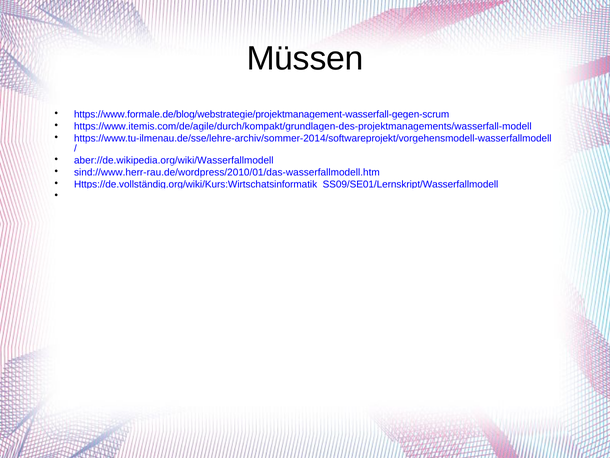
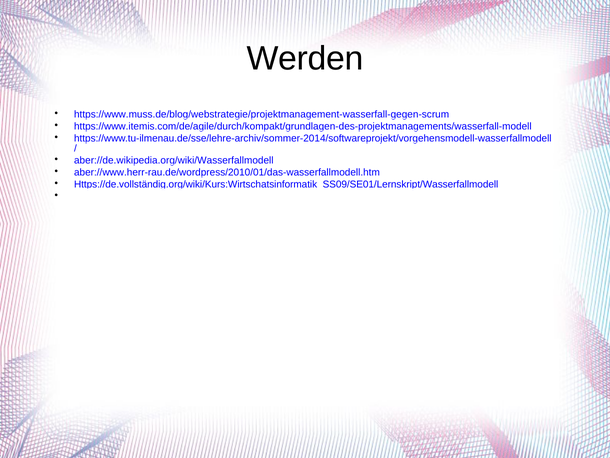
Müssen: Müssen -> Werden (305, 59)
https://www.formale.de/blog/webstrategie/projektmanagement-wasserfall-gegen-scrum: https://www.formale.de/blog/webstrategie/projektmanagement-wasserfall-gegen-scrum -> https://www.muss.de/blog/webstrategie/projektmanagement-wasserfall-gegen-scrum (262, 114)
sind://www.herr-rau.de/wordpress/2010/01/das-wasserfallmodell.htm: sind://www.herr-rau.de/wordpress/2010/01/das-wasserfallmodell.htm -> aber://www.herr-rau.de/wordpress/2010/01/das-wasserfallmodell.htm (227, 172)
